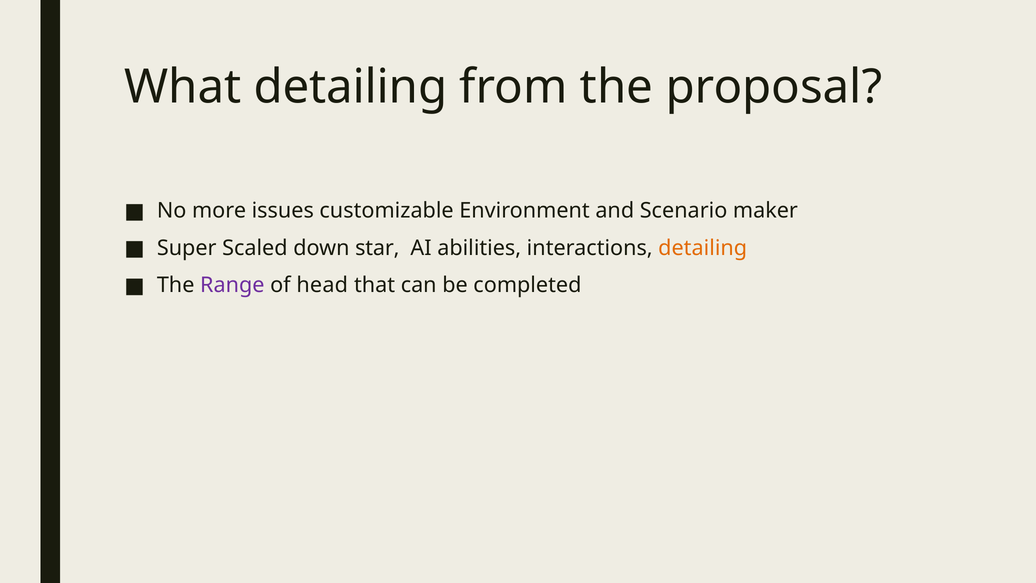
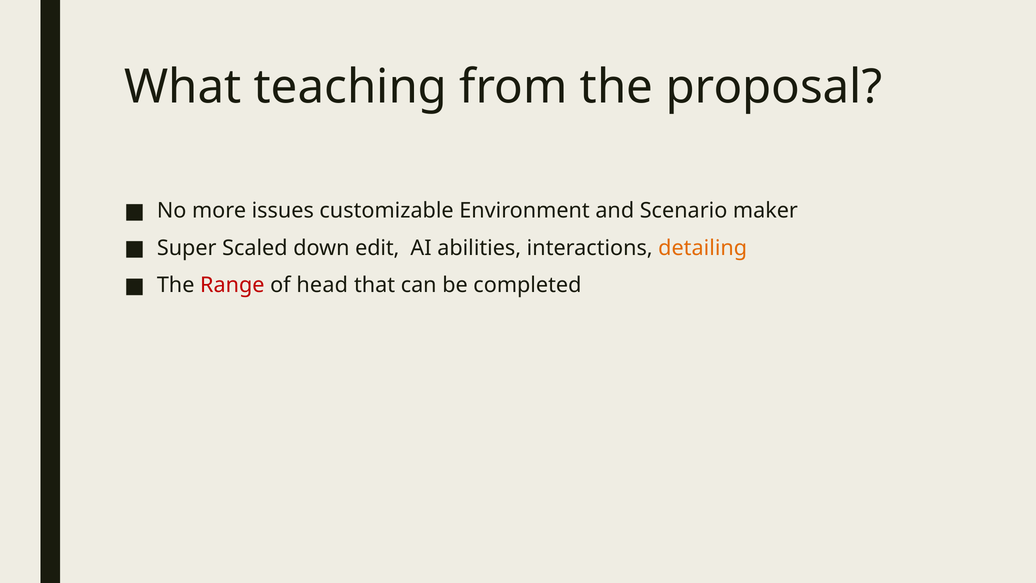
What detailing: detailing -> teaching (351, 87)
star: star -> edit (377, 248)
Range colour: purple -> red (232, 285)
